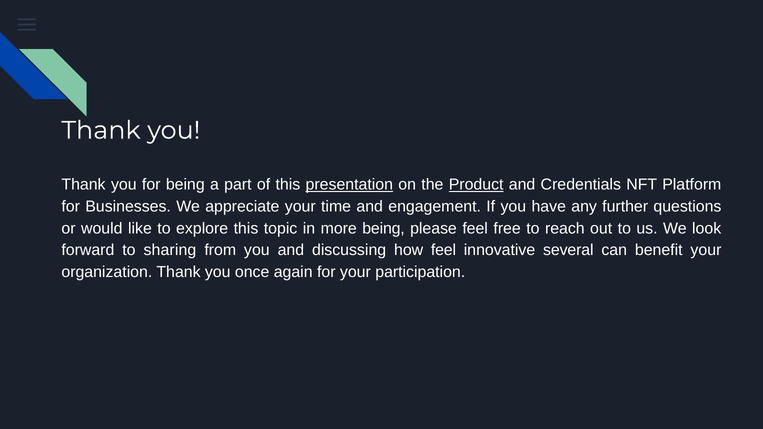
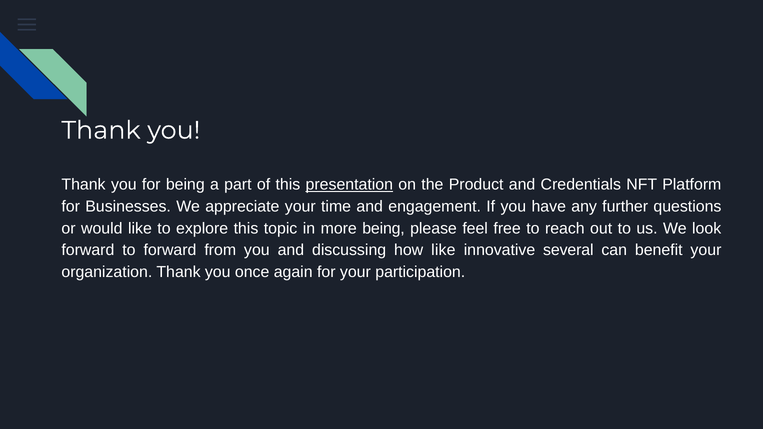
Product underline: present -> none (476, 185)
to sharing: sharing -> forward (170, 250)
how feel: feel -> like (443, 250)
